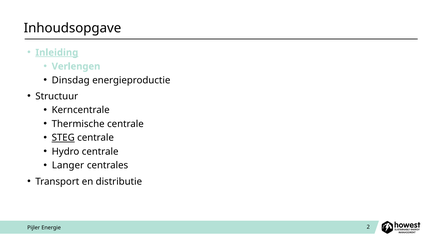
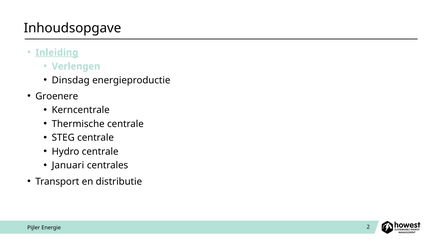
Structuur: Structuur -> Groenere (57, 96)
STEG underline: present -> none (63, 138)
Langer: Langer -> Januari (68, 166)
